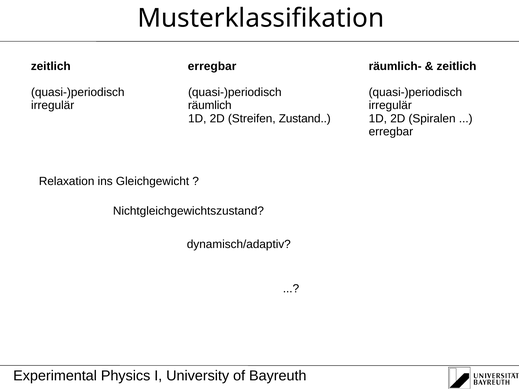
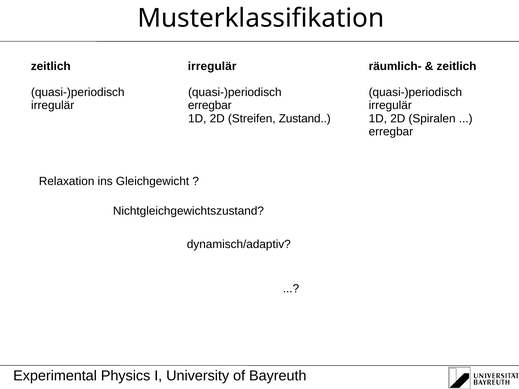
erregbar: erregbar -> irregulär (212, 66)
räumlich: räumlich -> erregbar (210, 105)
